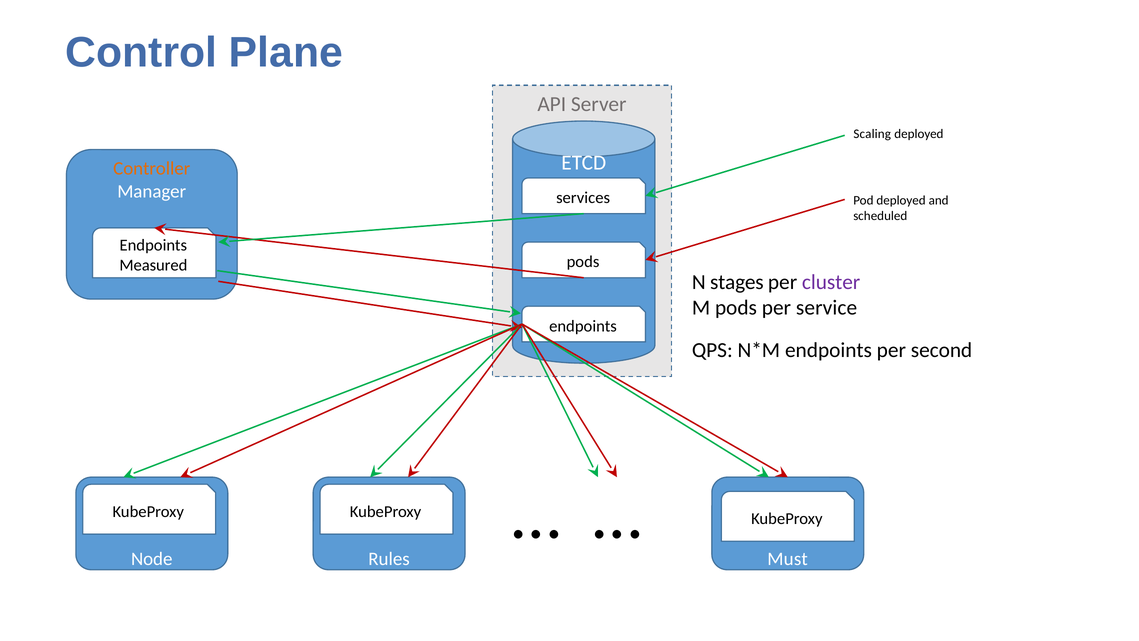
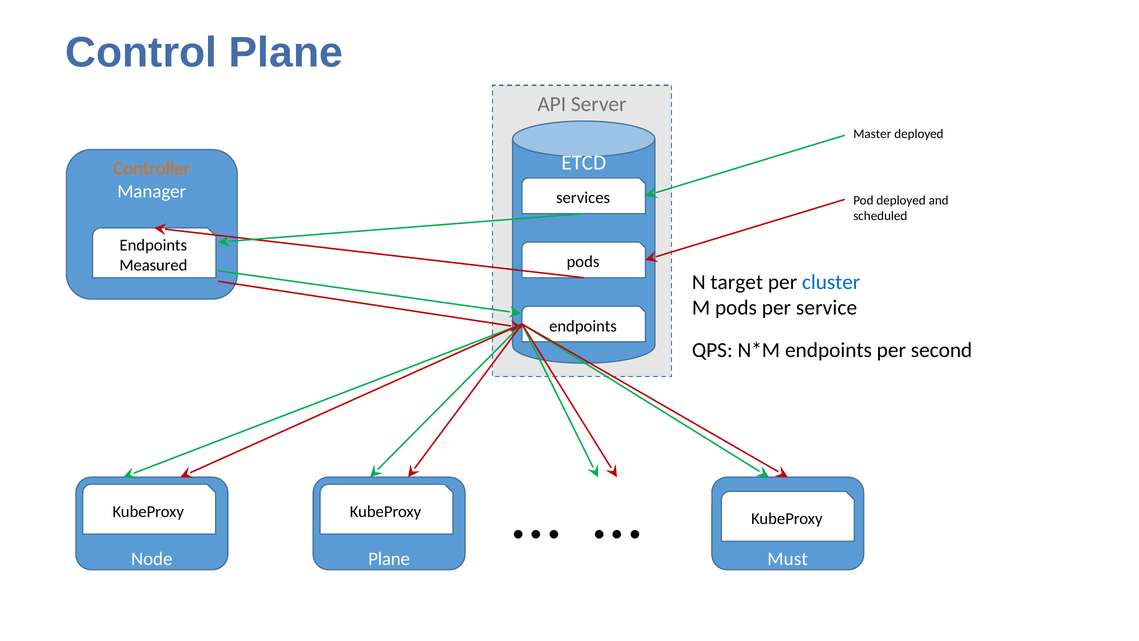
Scaling: Scaling -> Master (872, 134)
stages: stages -> target (737, 282)
cluster colour: purple -> blue (831, 282)
Rules: Rules -> Plane (389, 559)
